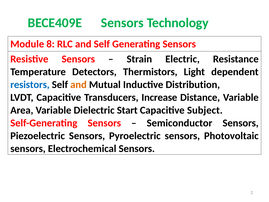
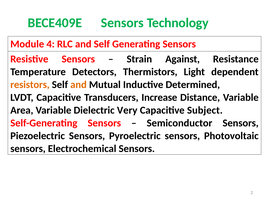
8: 8 -> 4 (51, 44)
Electric: Electric -> Against (183, 59)
resistors colour: blue -> orange (30, 85)
Distribution: Distribution -> Determined (193, 85)
Start: Start -> Very (127, 110)
